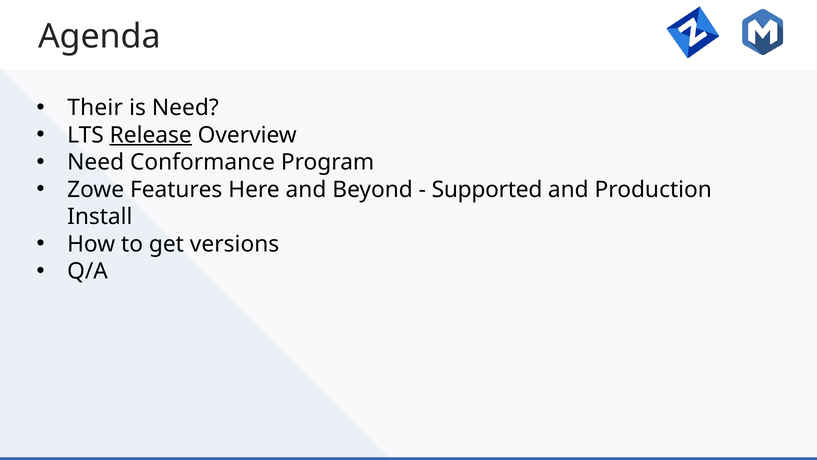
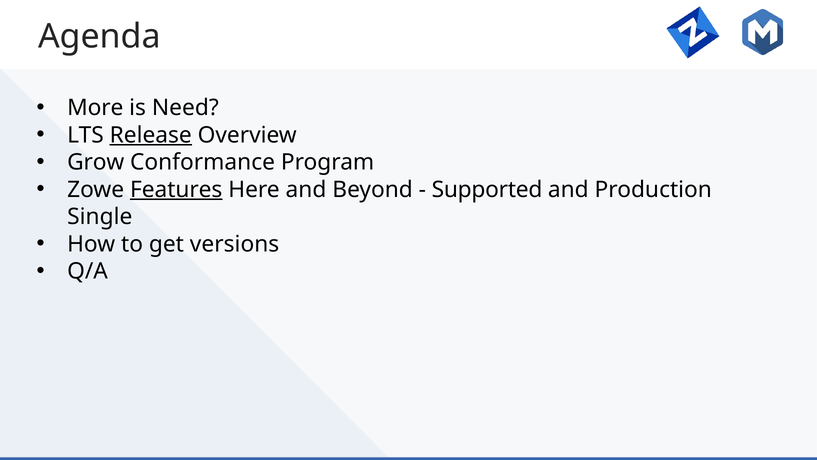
Their: Their -> More (95, 108)
Need: Need -> Grow (96, 162)
Features underline: none -> present (176, 189)
Install: Install -> Single (100, 217)
